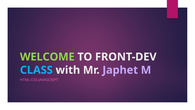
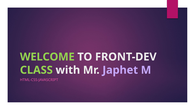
CLASS colour: light blue -> light green (36, 70)
